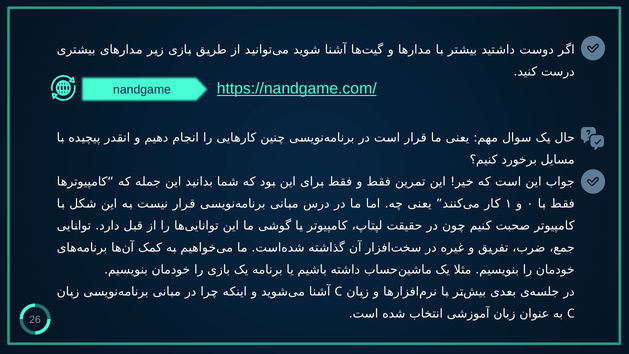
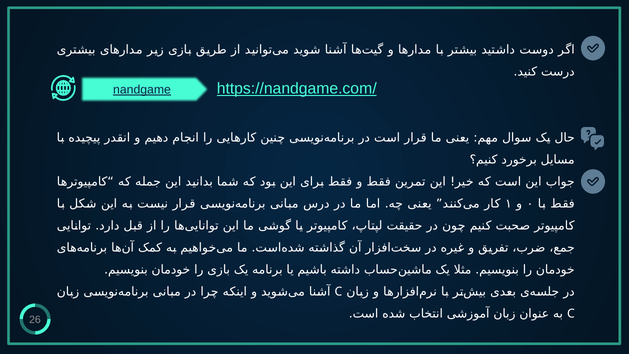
nandgame underline: none -> present (142, 90)
